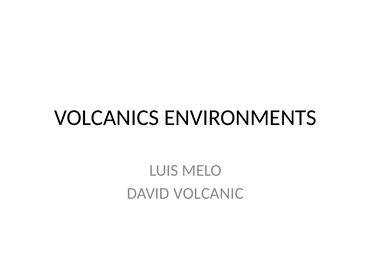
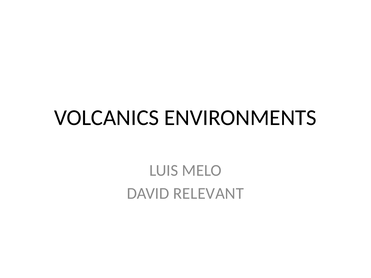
VOLCANIC: VOLCANIC -> RELEVANT (208, 194)
